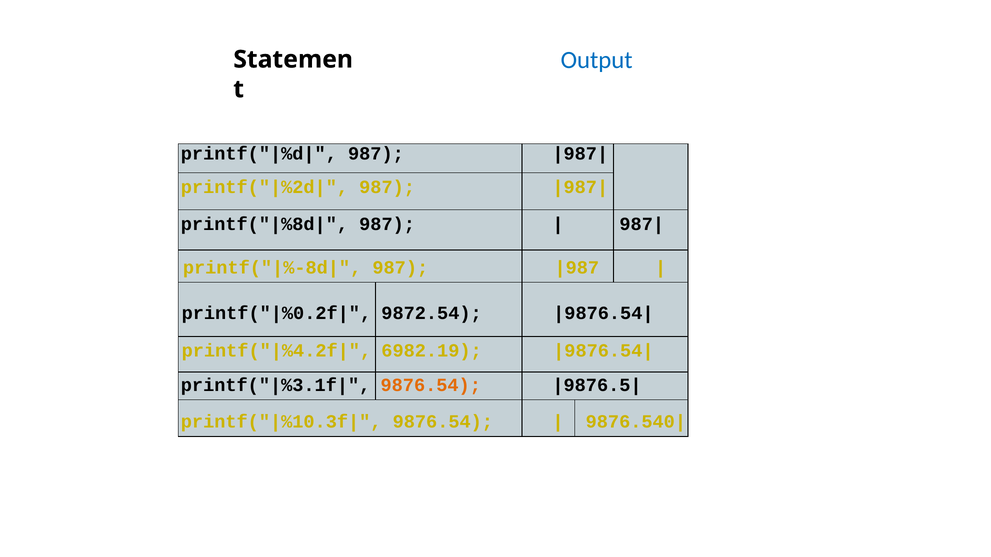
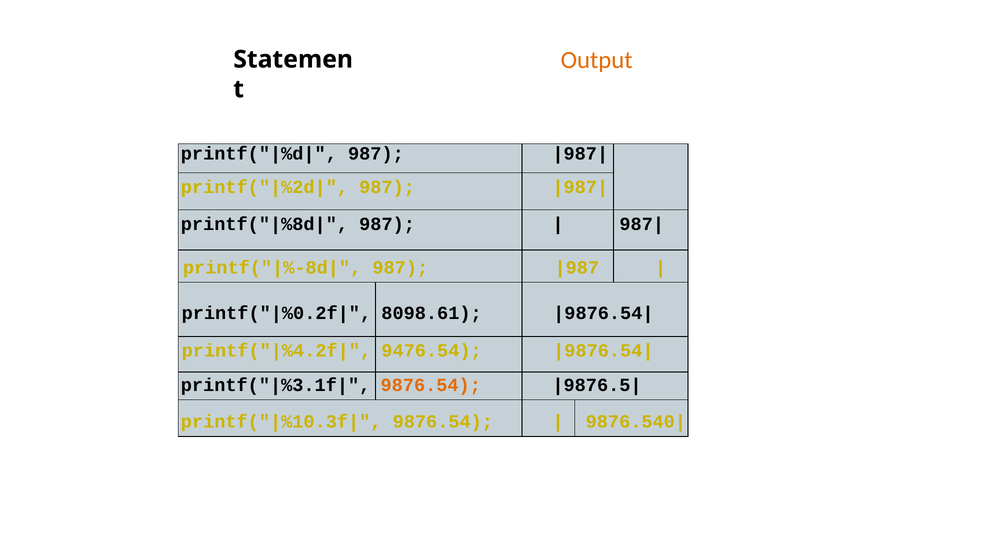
Output colour: blue -> orange (597, 60)
9872.54: 9872.54 -> 8098.61 (432, 313)
6982.19: 6982.19 -> 9476.54 (432, 351)
